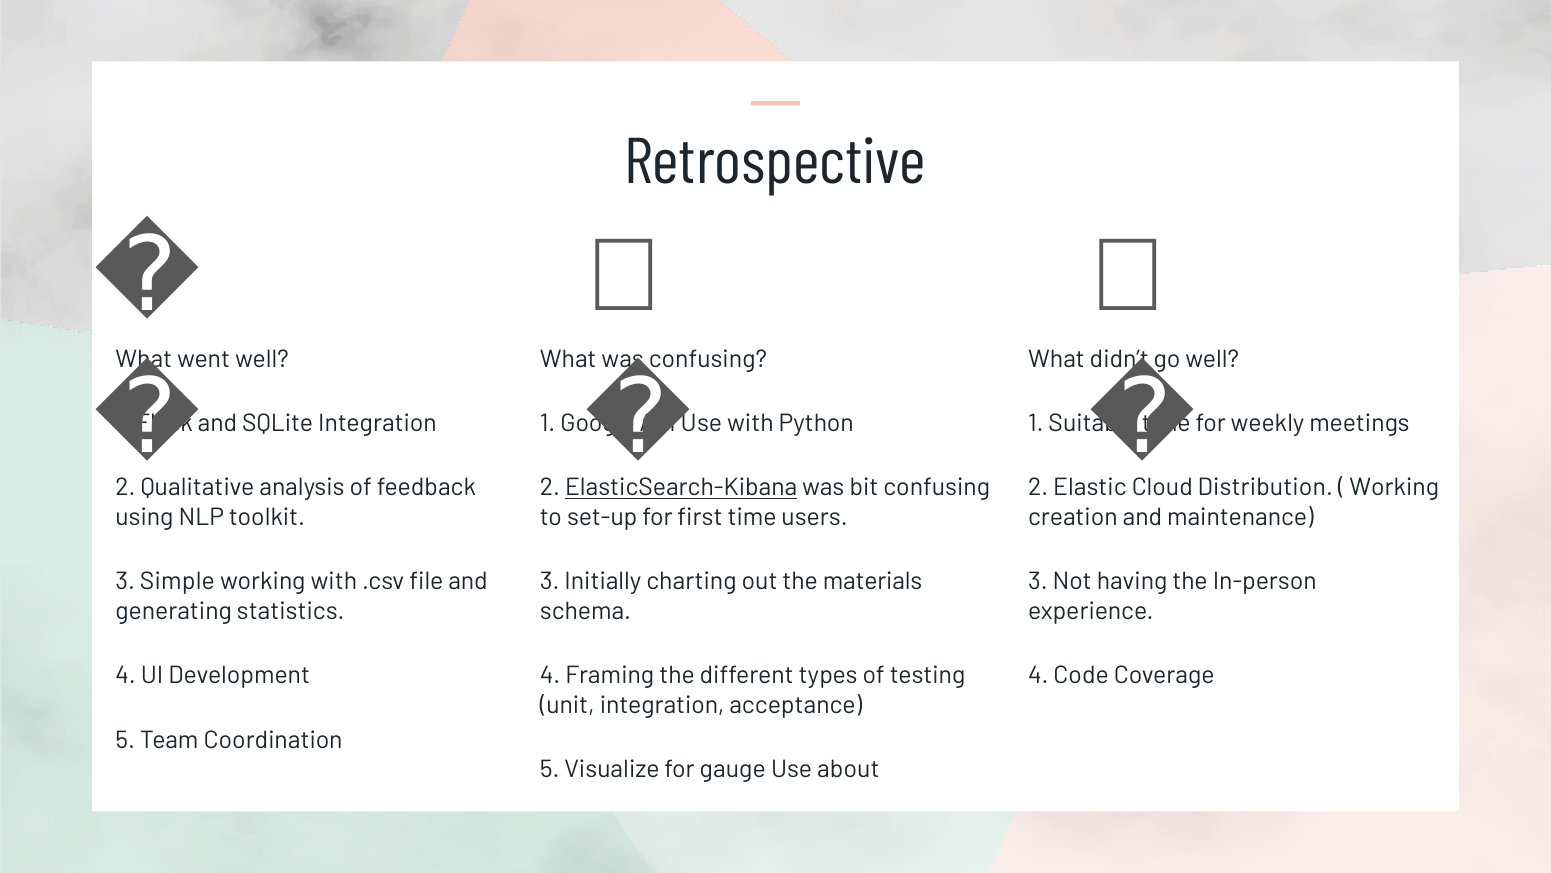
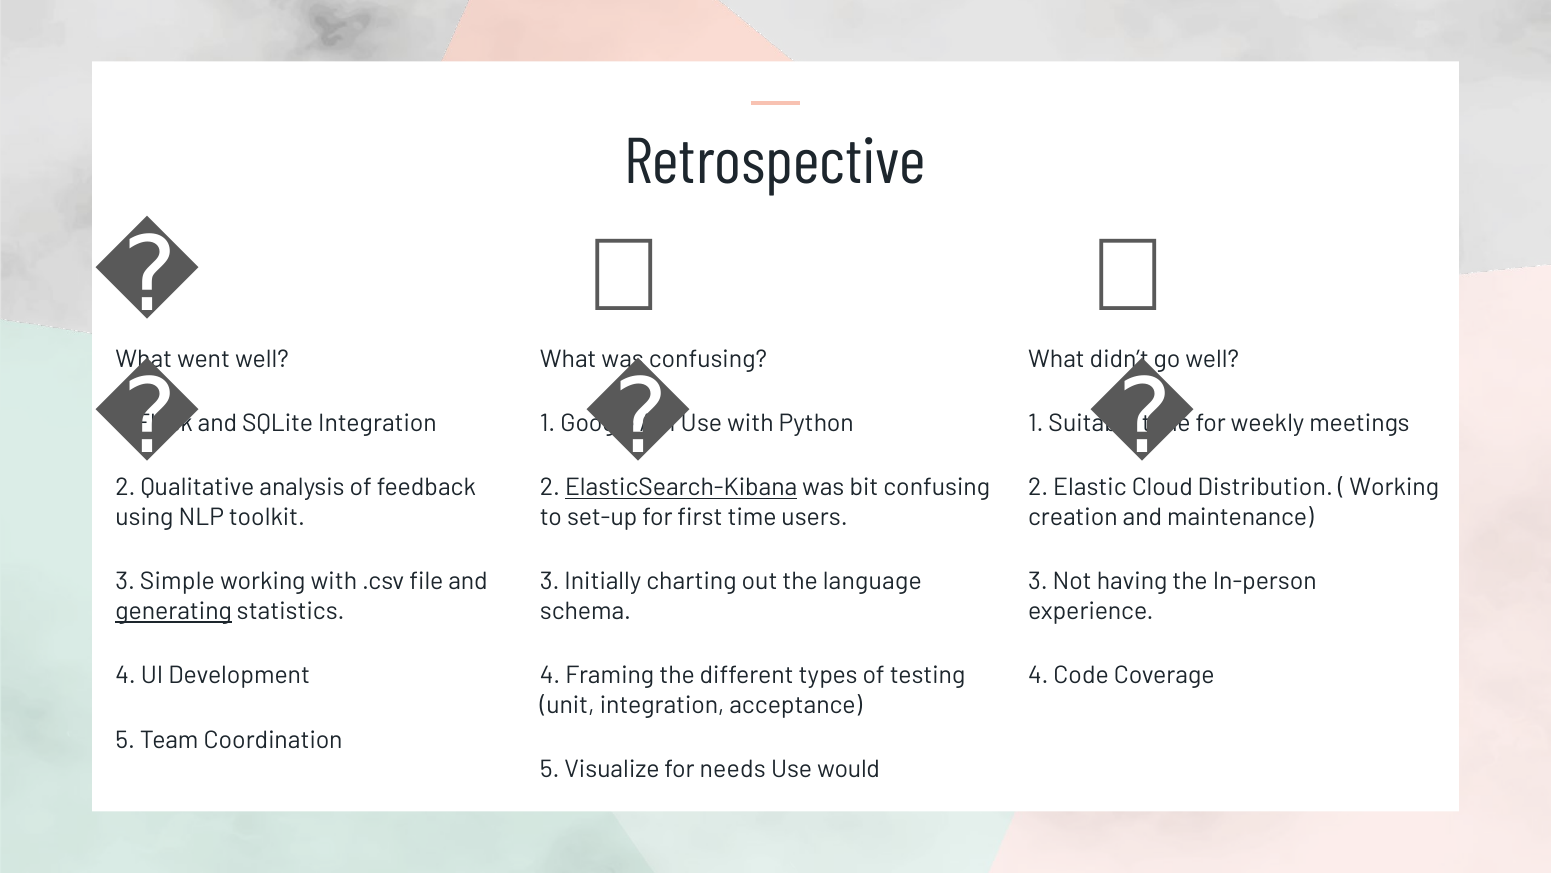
materials: materials -> language (872, 581)
generating underline: none -> present (174, 611)
gauge: gauge -> needs (733, 769)
about: about -> would (849, 769)
